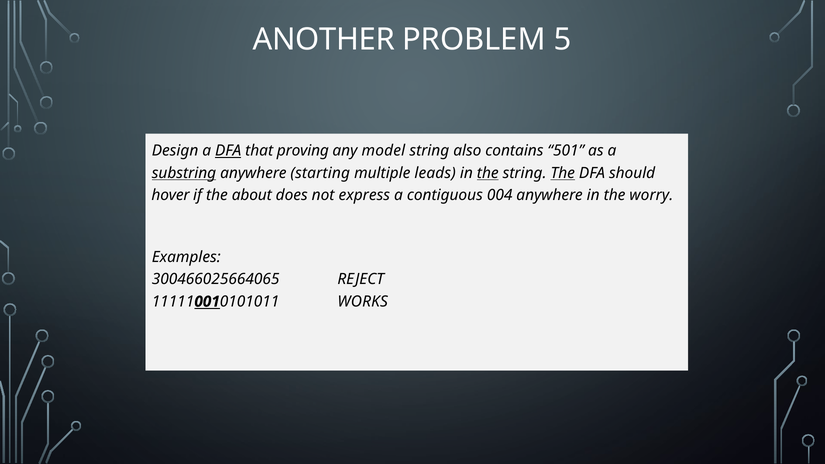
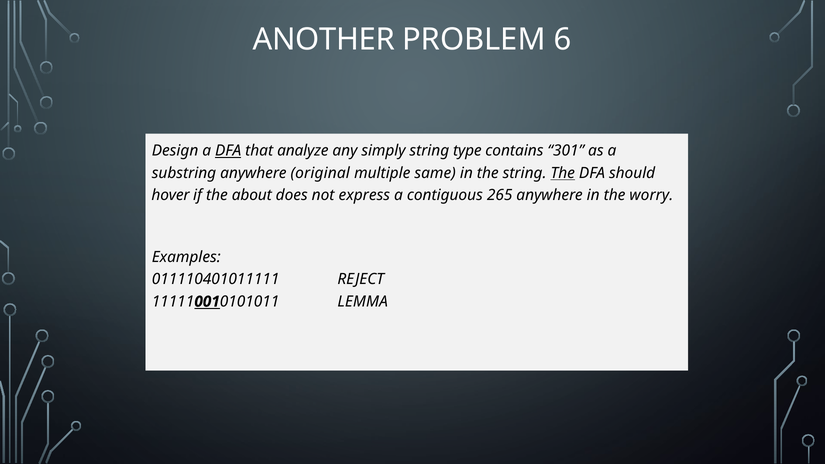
5: 5 -> 6 (563, 40)
proving: proving -> analyze (303, 151)
model: model -> simply (383, 151)
also: also -> type (467, 151)
501: 501 -> 301 (566, 151)
substring underline: present -> none (184, 173)
starting: starting -> original (320, 173)
leads: leads -> same (435, 173)
the underline: present -> none (488, 173)
004: 004 -> 265 (500, 195)
300466025664065: 300466025664065 -> 011110401011111 (216, 279)
WORKS: WORKS -> LEMMA (363, 302)
